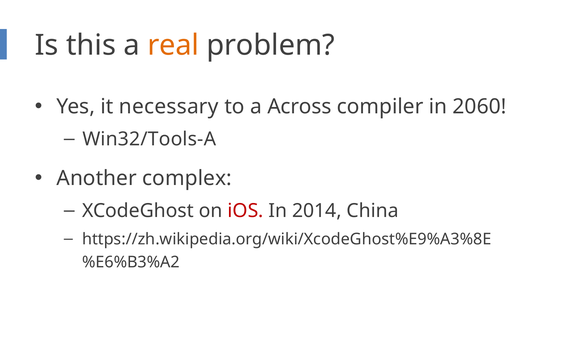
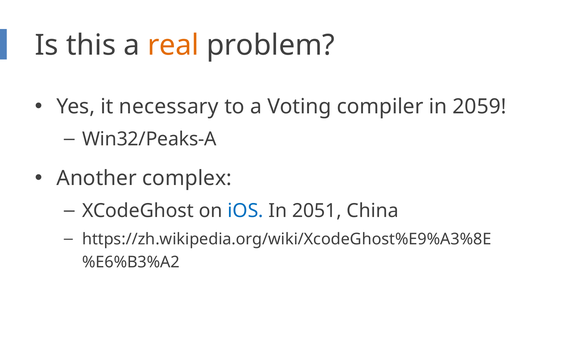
Across: Across -> Voting (299, 107)
2060: 2060 -> 2059 (479, 107)
Win32/Tools-A: Win32/Tools-A -> Win32/Peaks-A (149, 139)
iOS colour: red -> blue (246, 211)
2014: 2014 -> 2051 (317, 211)
